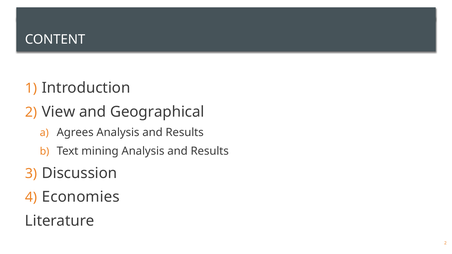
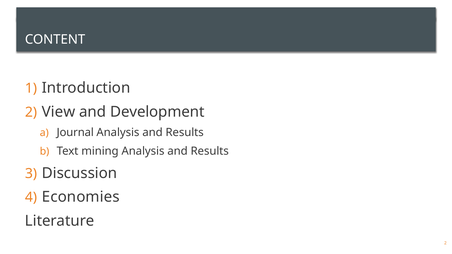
Geographical: Geographical -> Development (157, 112)
Agrees: Agrees -> Journal (75, 133)
